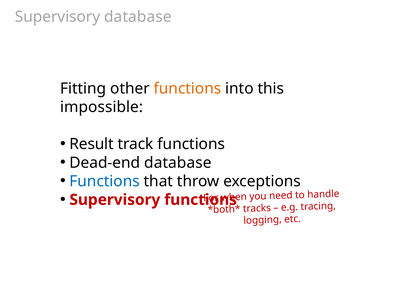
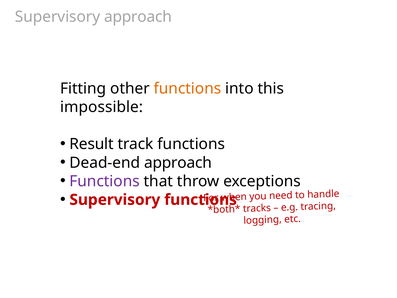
Supervisory database: database -> approach (138, 17)
Dead-end database: database -> approach (178, 163)
Functions colour: blue -> purple (105, 181)
